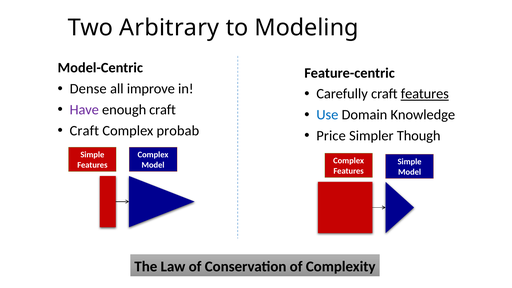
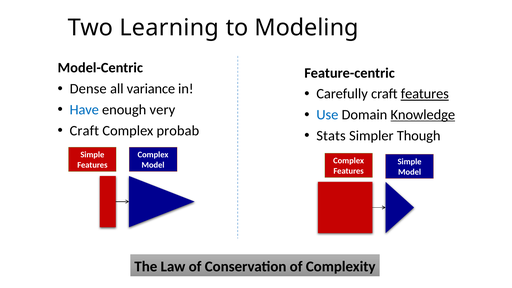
Arbitrary: Arbitrary -> Learning (169, 28)
improve: improve -> variance (151, 89)
Have colour: purple -> blue (84, 110)
enough craft: craft -> very (162, 110)
Knowledge underline: none -> present (423, 115)
Price: Price -> Stats (331, 136)
